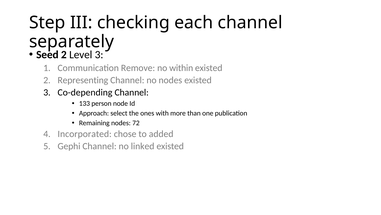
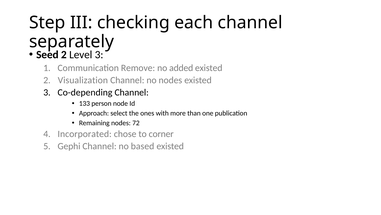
within: within -> added (181, 68)
Representing: Representing -> Visualization (83, 80)
added: added -> corner (161, 134)
linked: linked -> based (143, 146)
